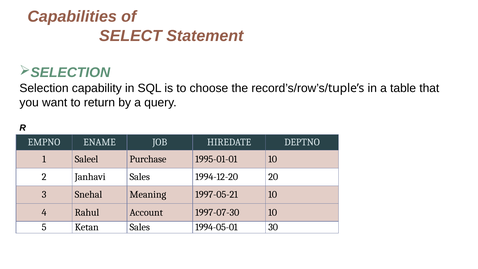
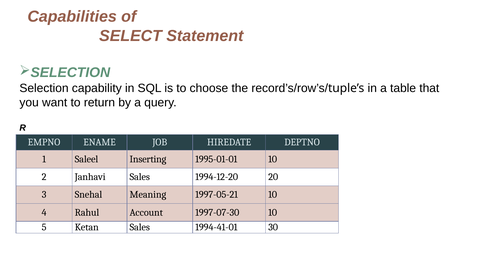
Purchase: Purchase -> Inserting (148, 159)
1994-05-01: 1994-05-01 -> 1994-41-01 (216, 227)
